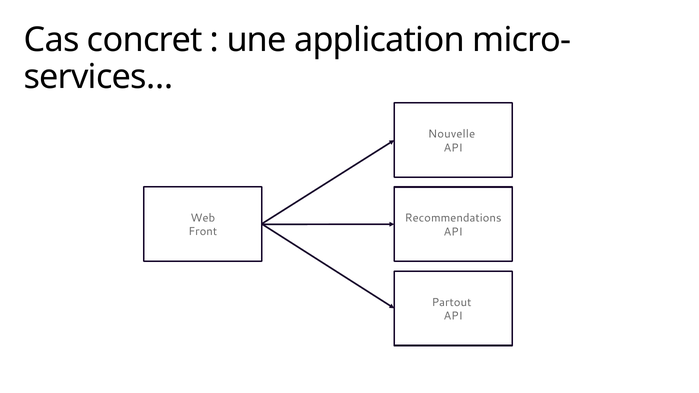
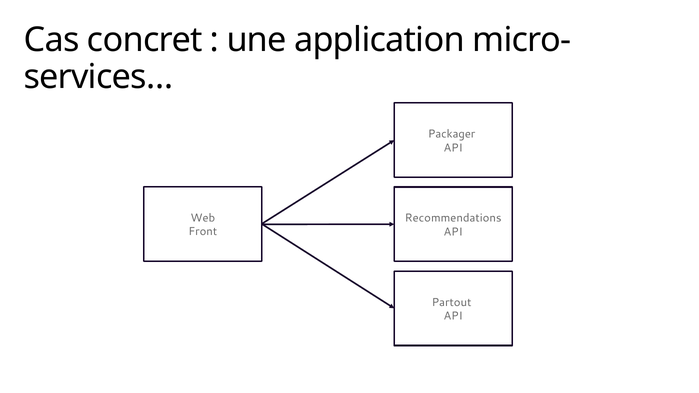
Nouvelle: Nouvelle -> Packager (452, 134)
